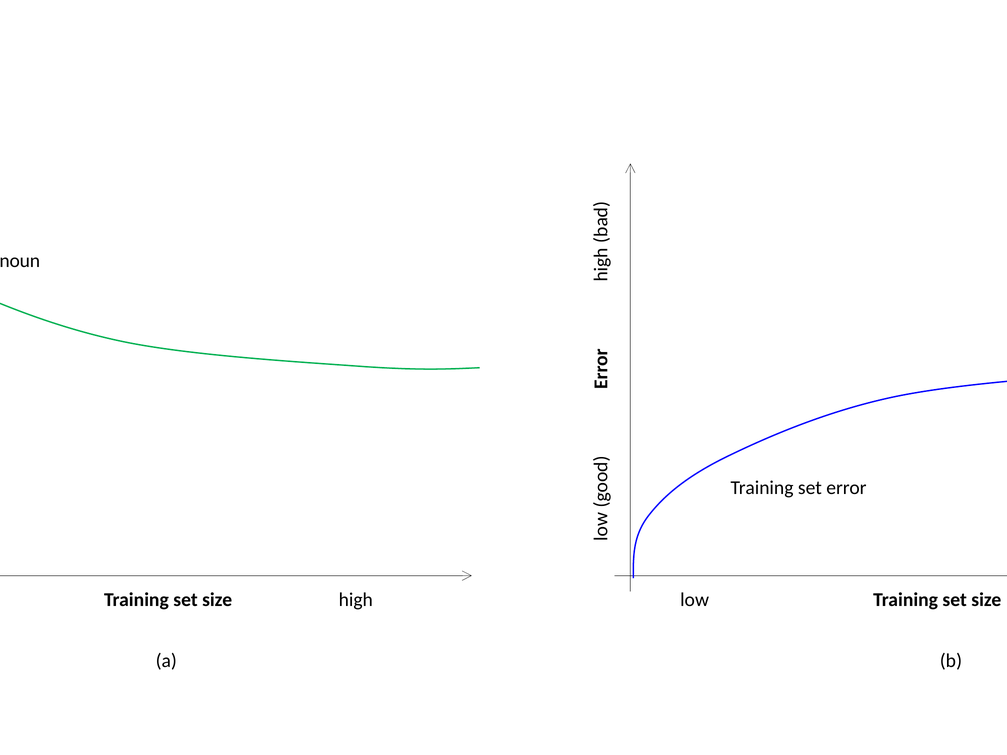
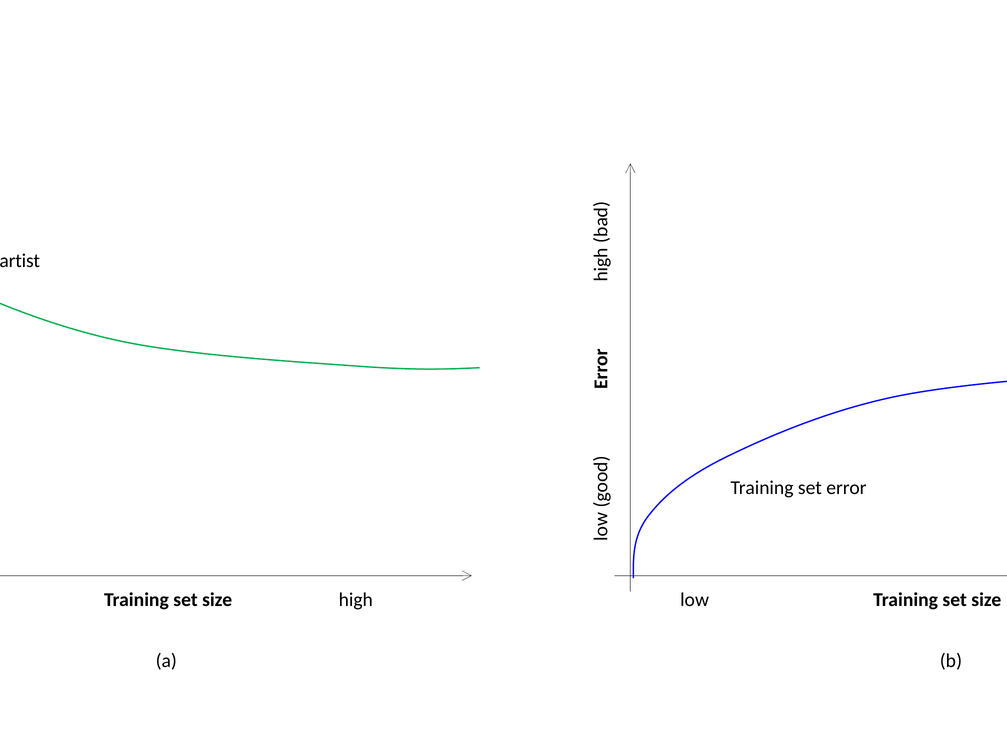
noun: noun -> artist (20, 261)
